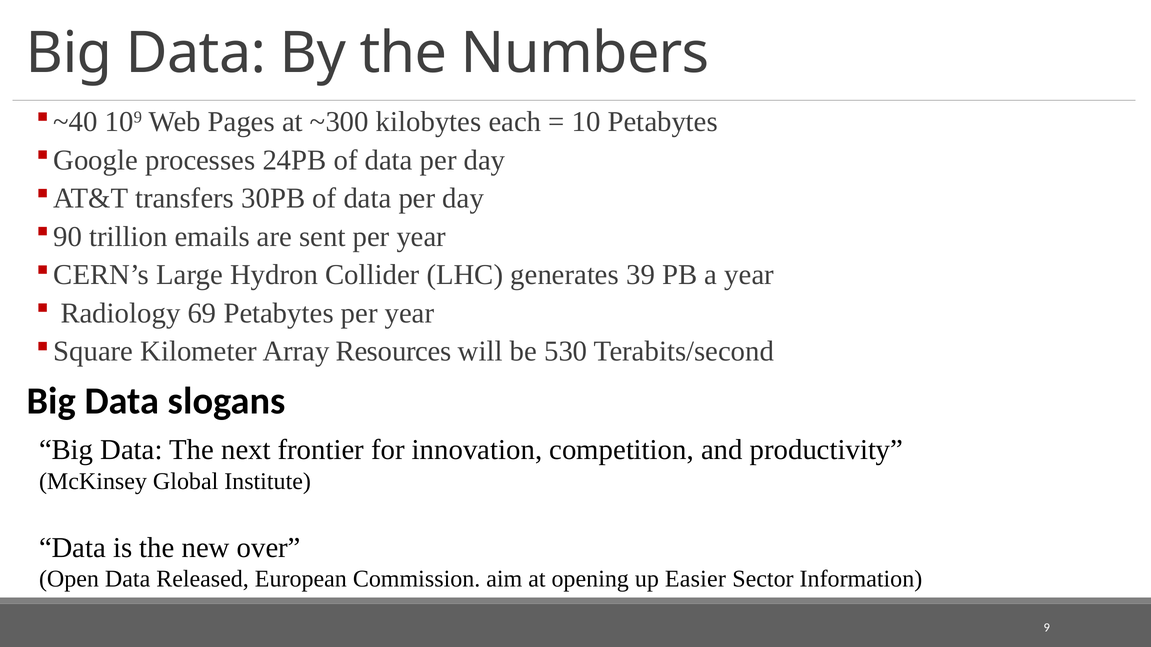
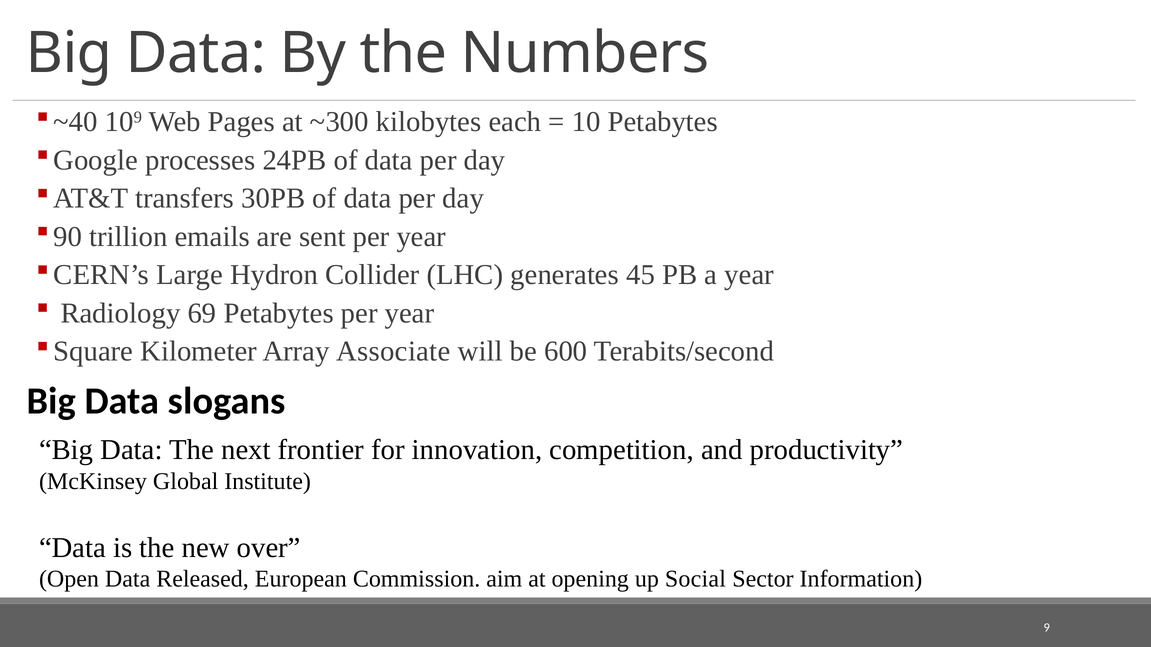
39: 39 -> 45 (641, 275)
Resources: Resources -> Associate (393, 351)
530: 530 -> 600 (566, 351)
Easier: Easier -> Social (695, 579)
